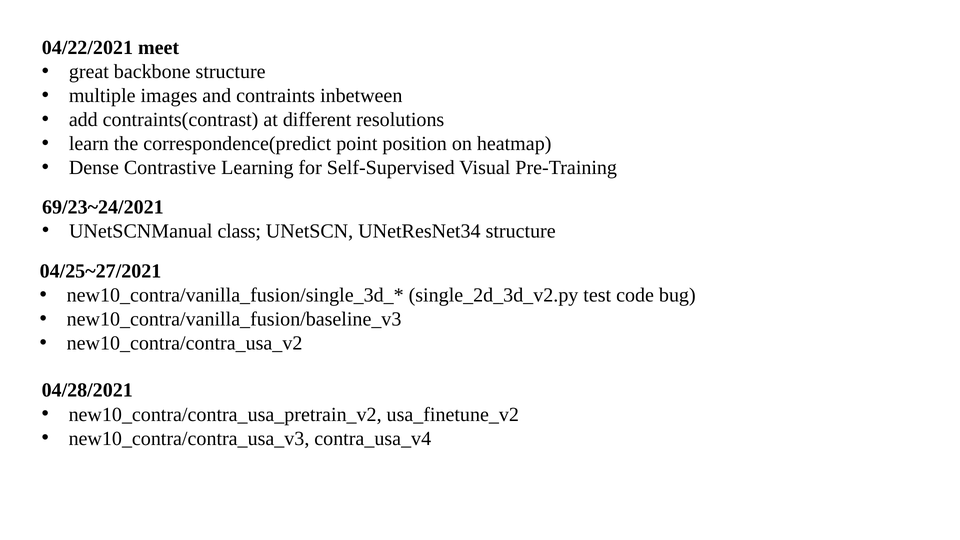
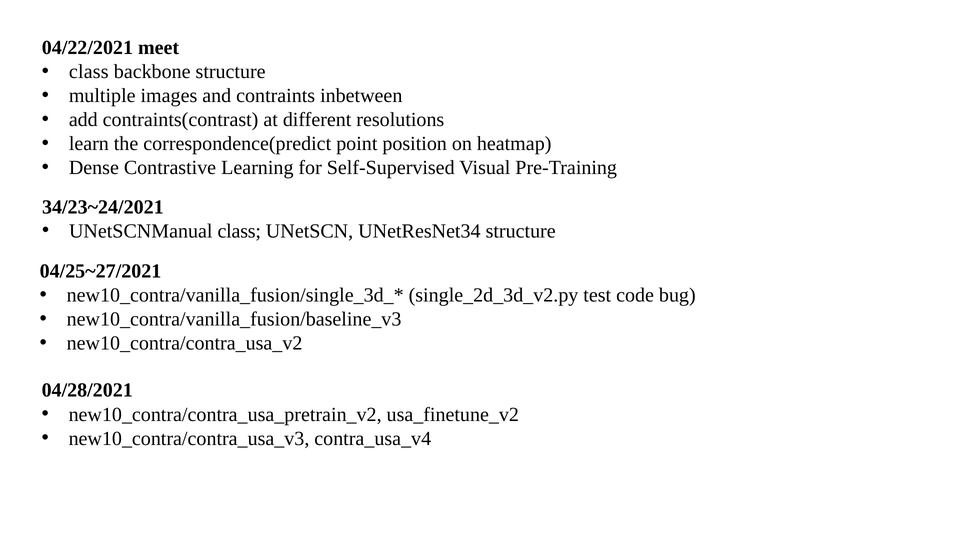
great: great -> class (89, 72)
69/23~24/2021: 69/23~24/2021 -> 34/23~24/2021 (103, 207)
